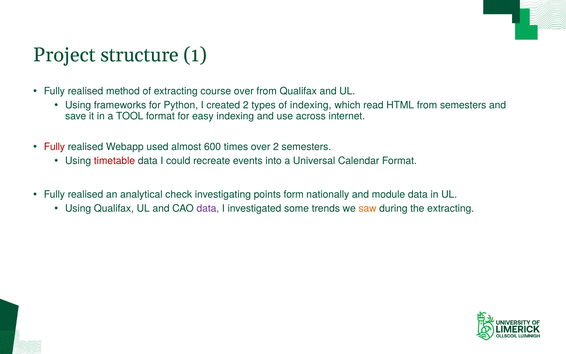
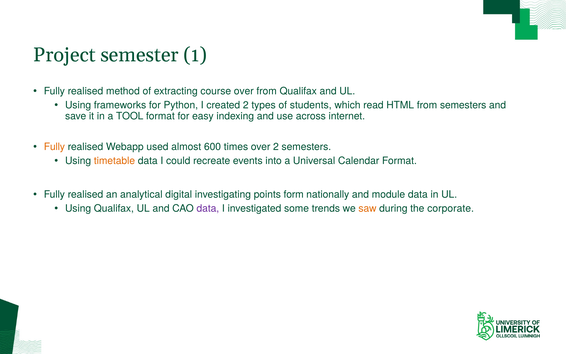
structure: structure -> semester (140, 55)
of indexing: indexing -> students (311, 105)
Fully colour: red -> orange (54, 147)
timetable colour: red -> orange (114, 161)
check: check -> digital (179, 194)
the extracting: extracting -> corporate (451, 208)
